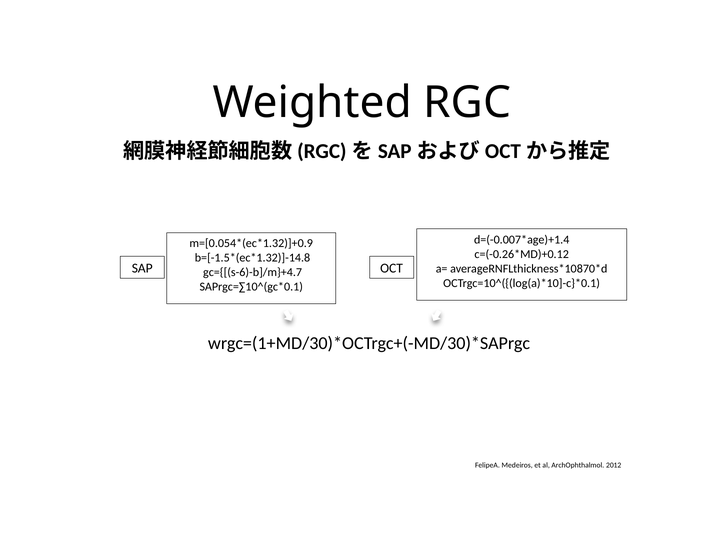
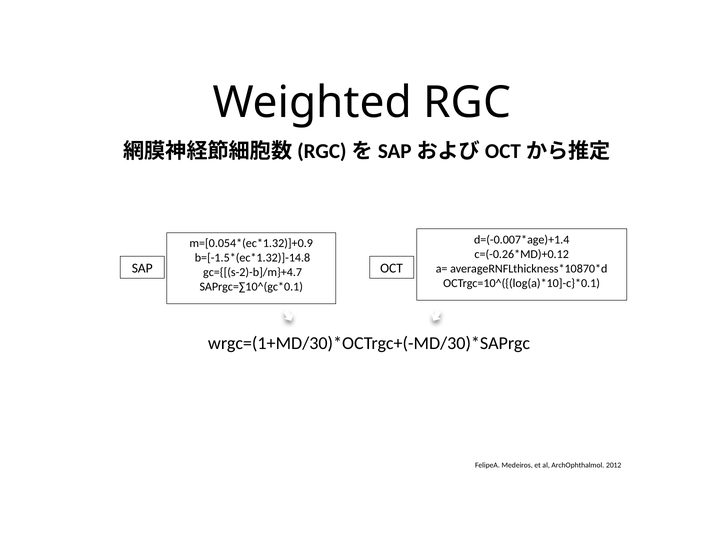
gc={[(s-6)-b]/m}+4.7: gc={[(s-6)-b]/m}+4.7 -> gc={[(s-2)-b]/m}+4.7 (253, 272)
